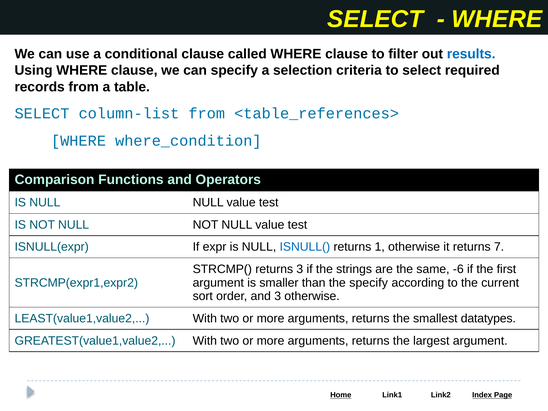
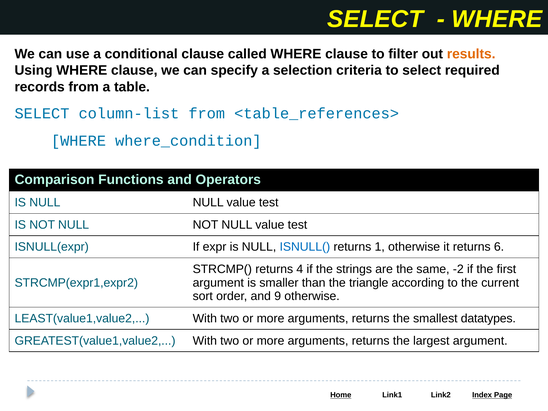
results colour: blue -> orange (471, 54)
7: 7 -> 6 (499, 247)
returns 3: 3 -> 4 (300, 269)
-6: -6 -> -2 (458, 269)
the specify: specify -> triangle (369, 283)
and 3: 3 -> 9 (278, 296)
